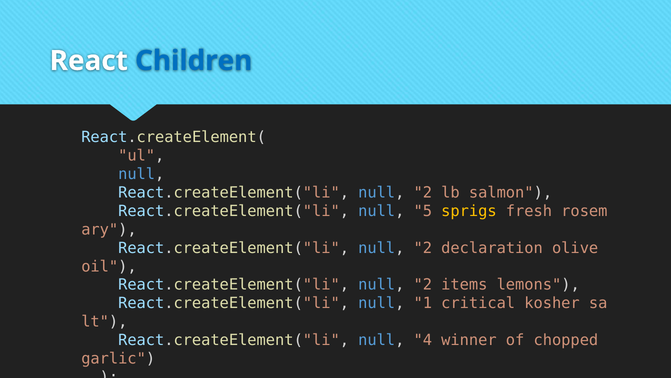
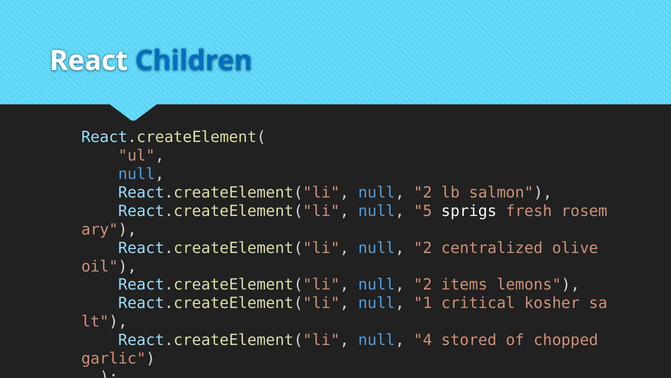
sprigs colour: yellow -> white (469, 211)
declaration: declaration -> centralized (492, 248)
winner: winner -> stored (469, 340)
